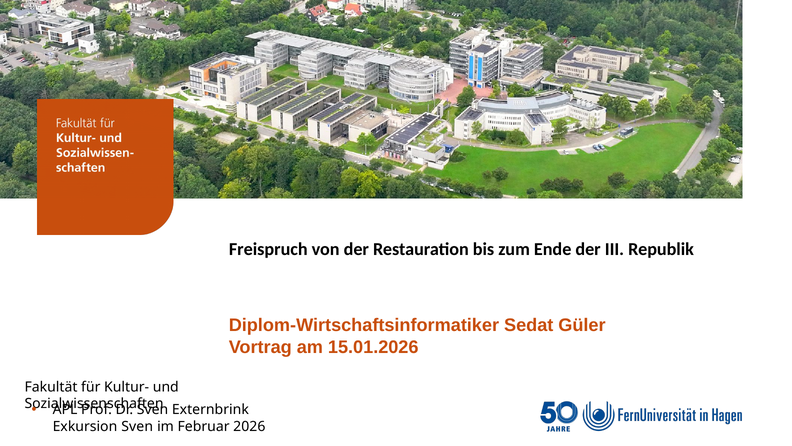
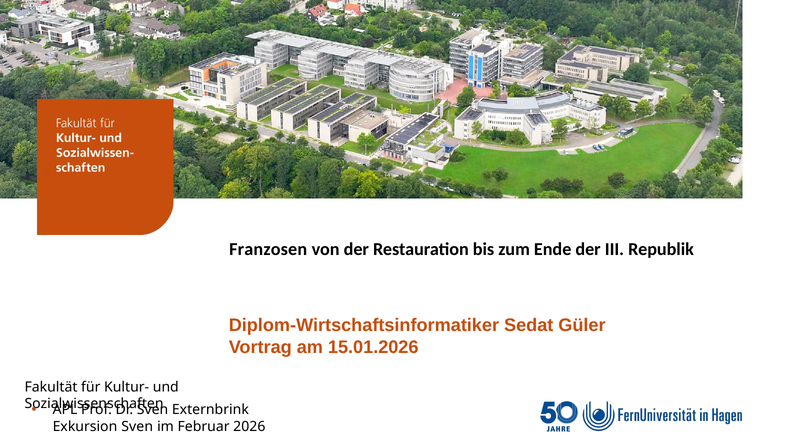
Freispruch: Freispruch -> Franzosen (268, 249)
